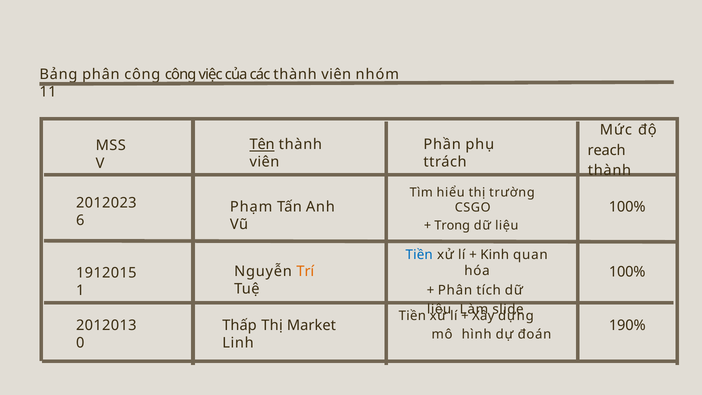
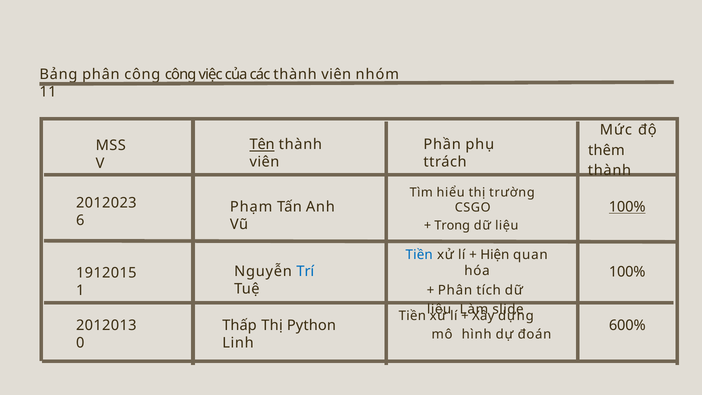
reach: reach -> thêm (606, 150)
100% underline: none -> present (627, 207)
Kinh: Kinh -> Hiện (495, 255)
Trí colour: orange -> blue (305, 271)
Market: Market -> Python (311, 325)
190%: 190% -> 600% (627, 325)
